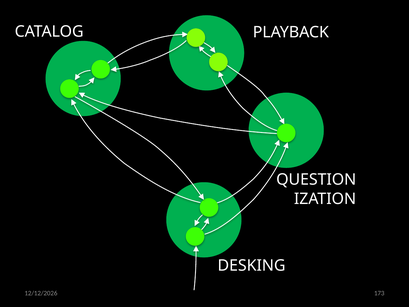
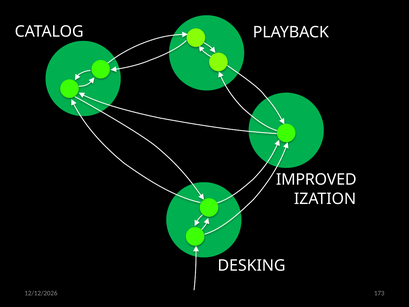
QUESTION: QUESTION -> IMPROVED (316, 179)
